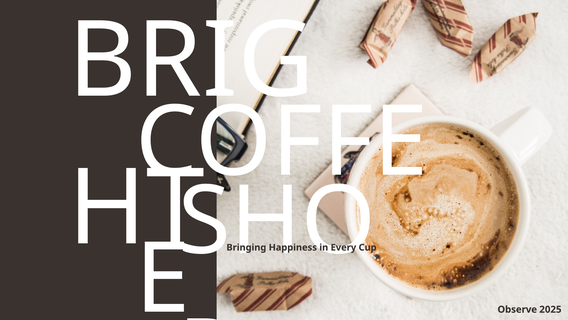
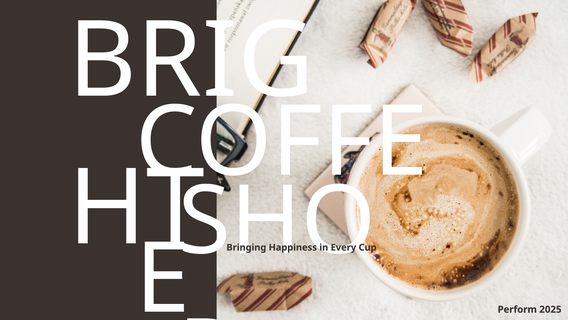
Observe: Observe -> Perform (517, 309)
